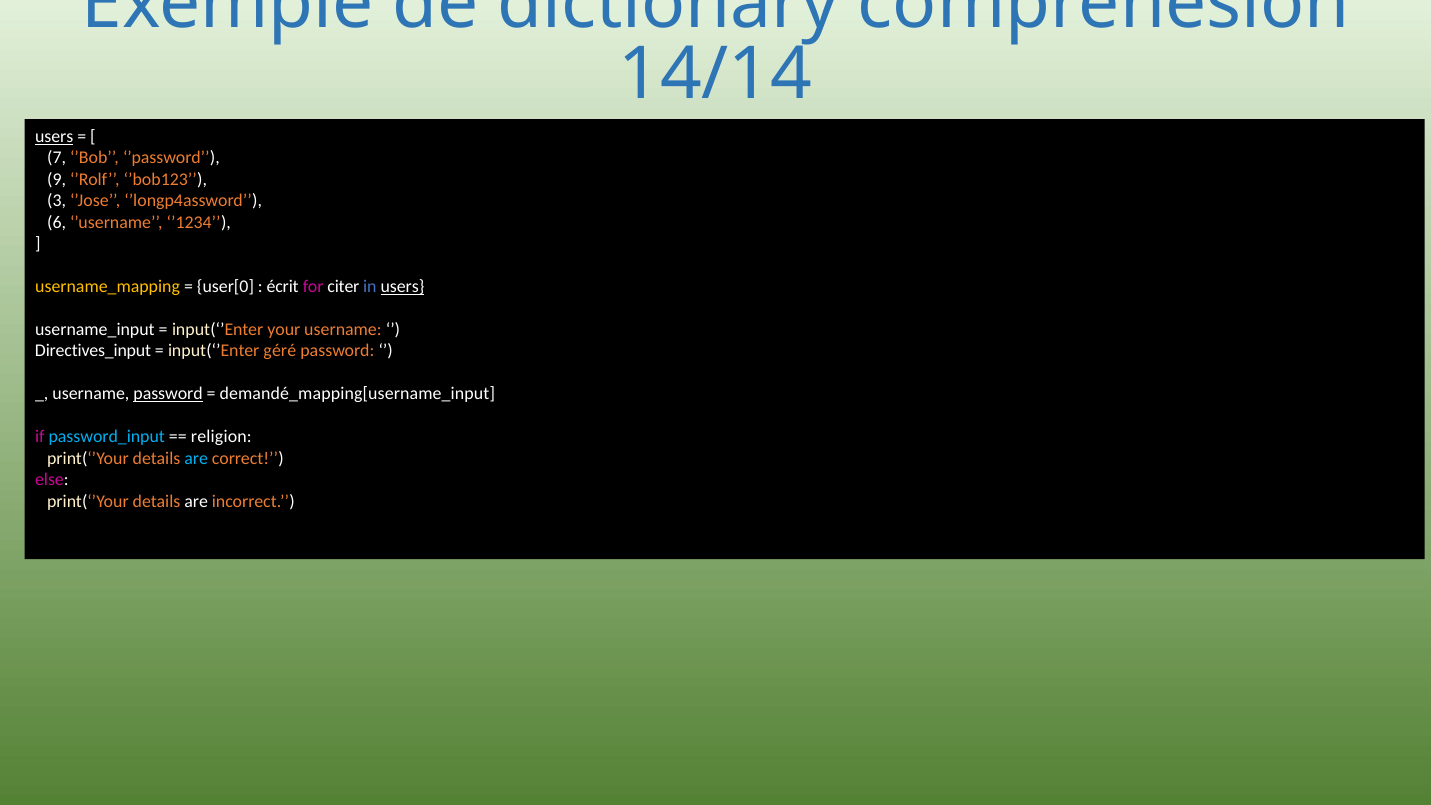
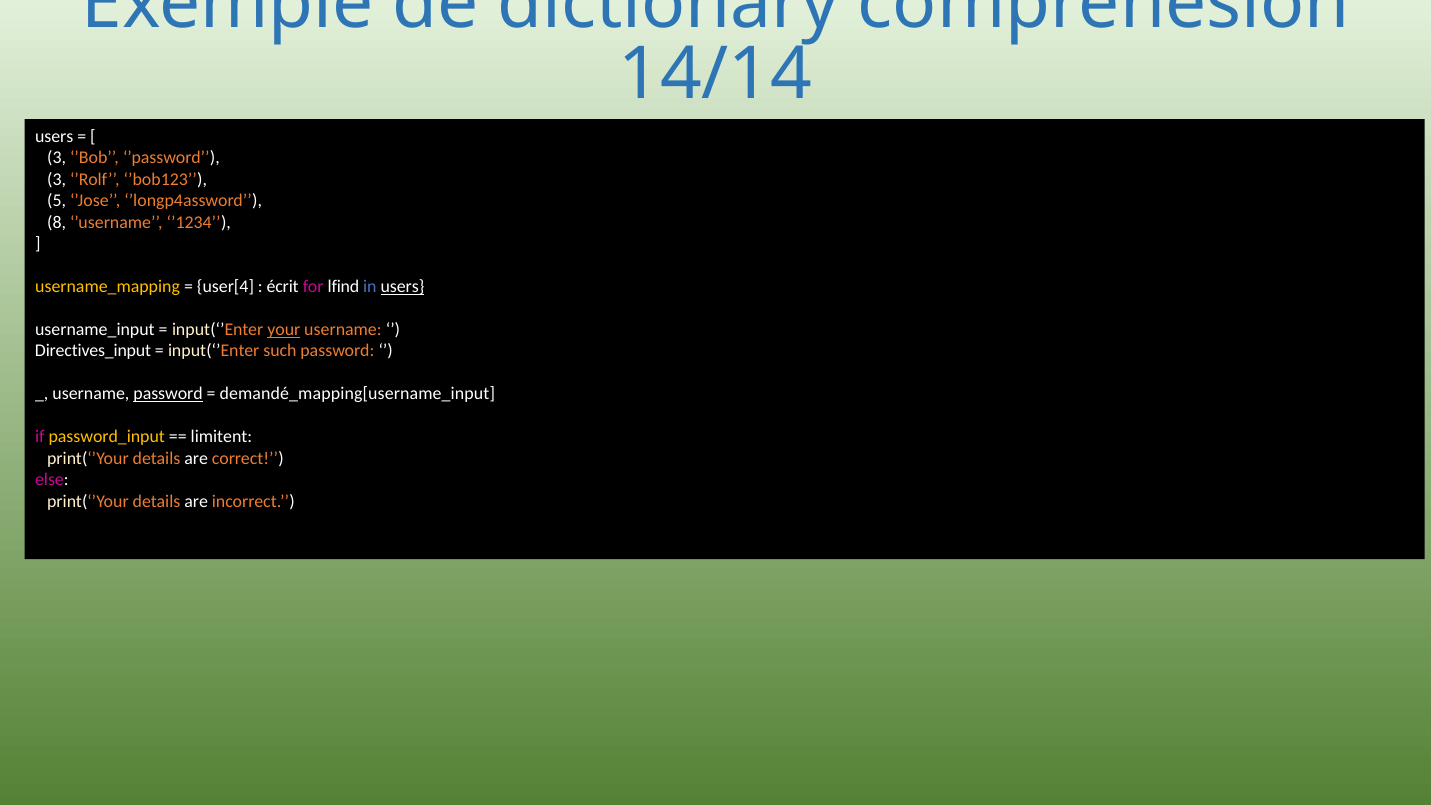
users underline: present -> none (54, 136)
7: 7 -> 3 (57, 158)
9: 9 -> 3 (57, 179)
3: 3 -> 5 (57, 201)
6: 6 -> 8 (57, 222)
user[0: user[0 -> user[4 (225, 287)
citer: citer -> lfind (343, 287)
your underline: none -> present (284, 330)
géré: géré -> such (280, 351)
password_input colour: light blue -> yellow (107, 437)
religion: religion -> limitent (221, 437)
are colour: light blue -> white (196, 458)
